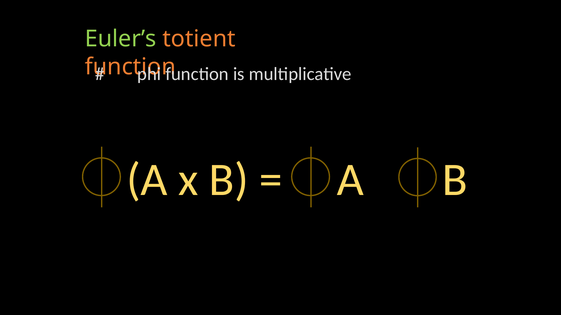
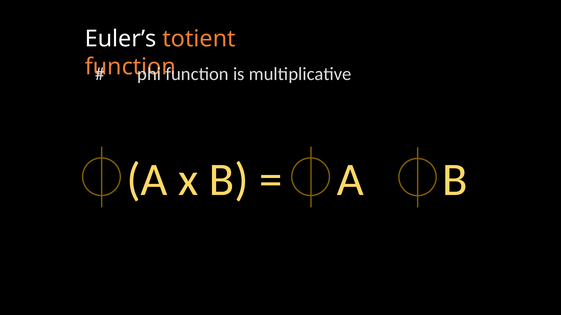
Euler’s colour: light green -> white (121, 39)
